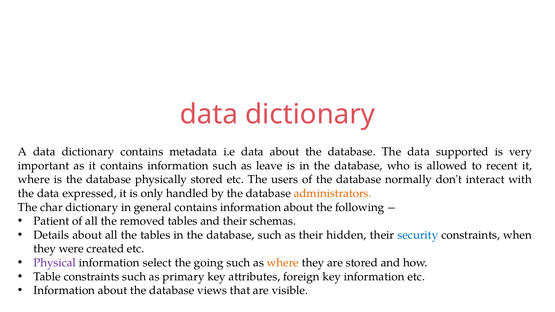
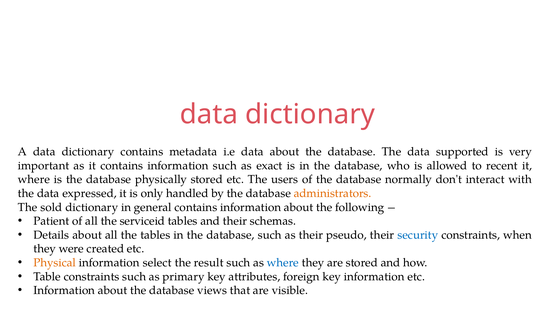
leave: leave -> exact (269, 166)
char: char -> sold (51, 207)
removed: removed -> serviceid (142, 221)
hidden: hidden -> pseudo (347, 235)
Physical colour: purple -> orange (55, 263)
going: going -> result (209, 263)
where colour: orange -> blue (283, 263)
